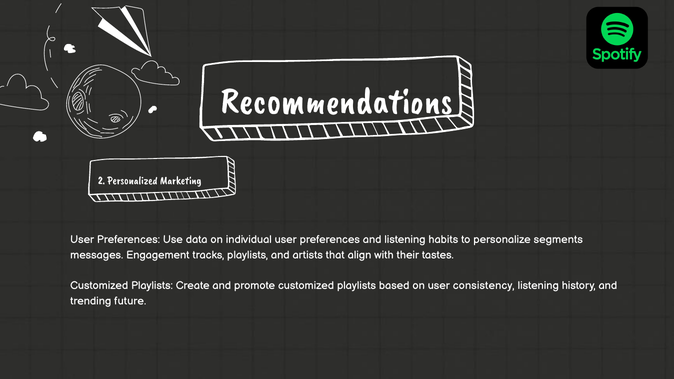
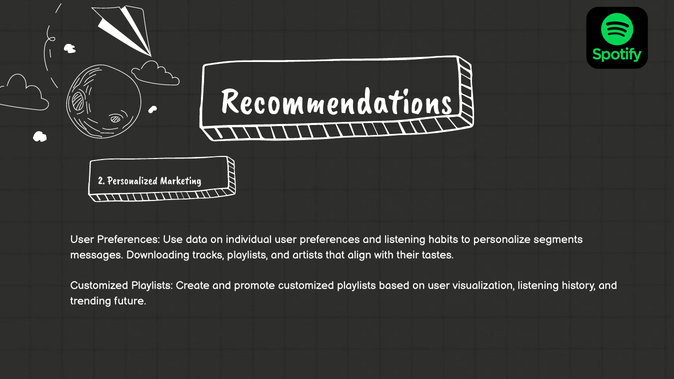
Engagement: Engagement -> Downloading (158, 255)
consistency: consistency -> visualization (484, 286)
